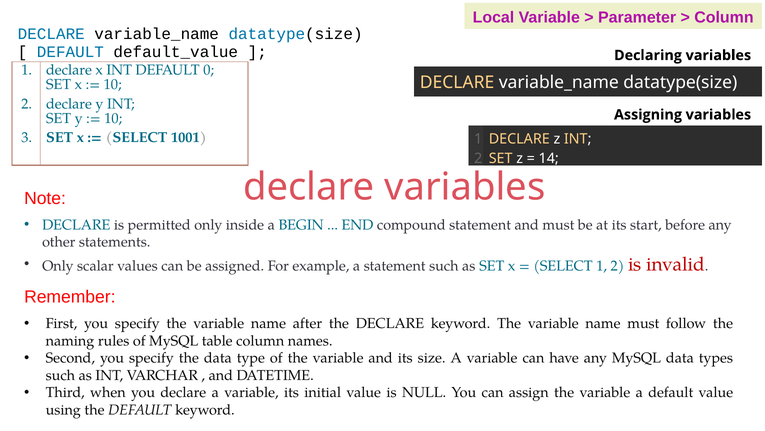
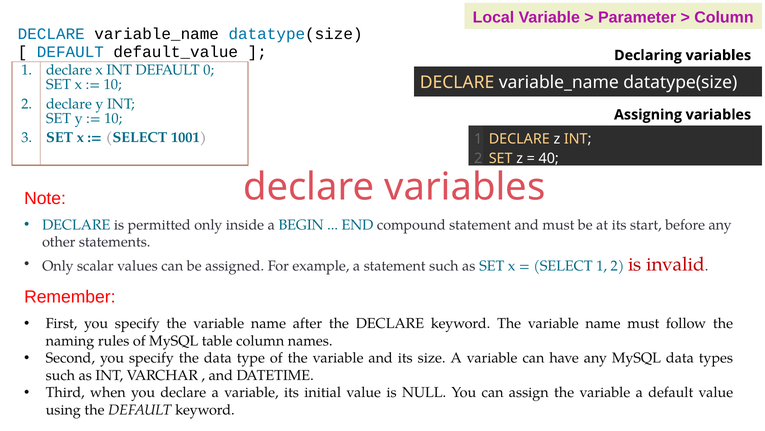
14: 14 -> 40 (549, 158)
